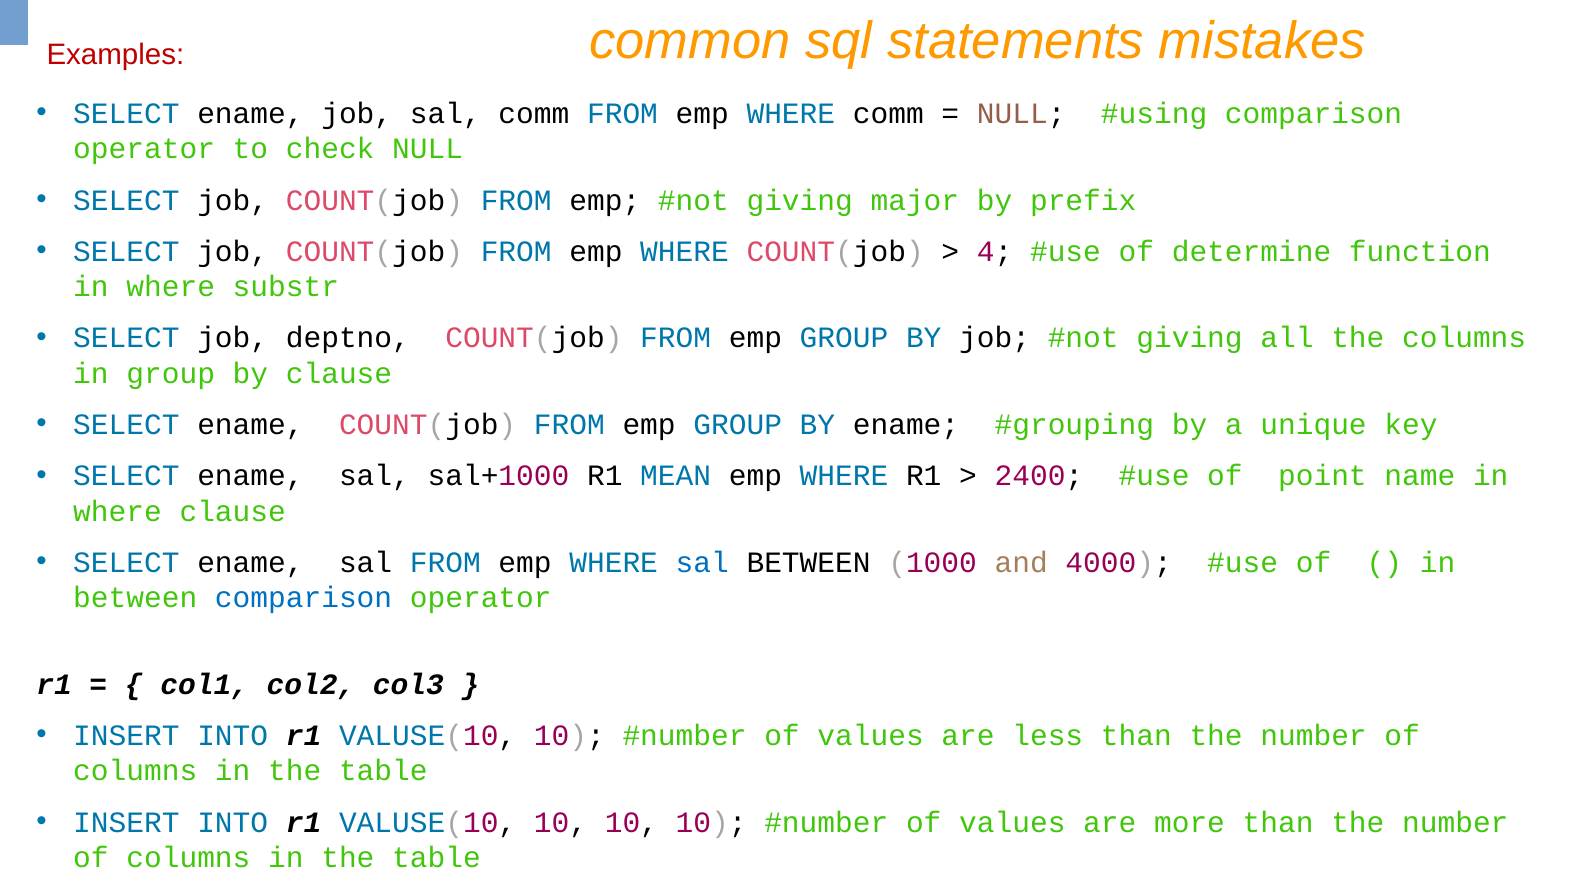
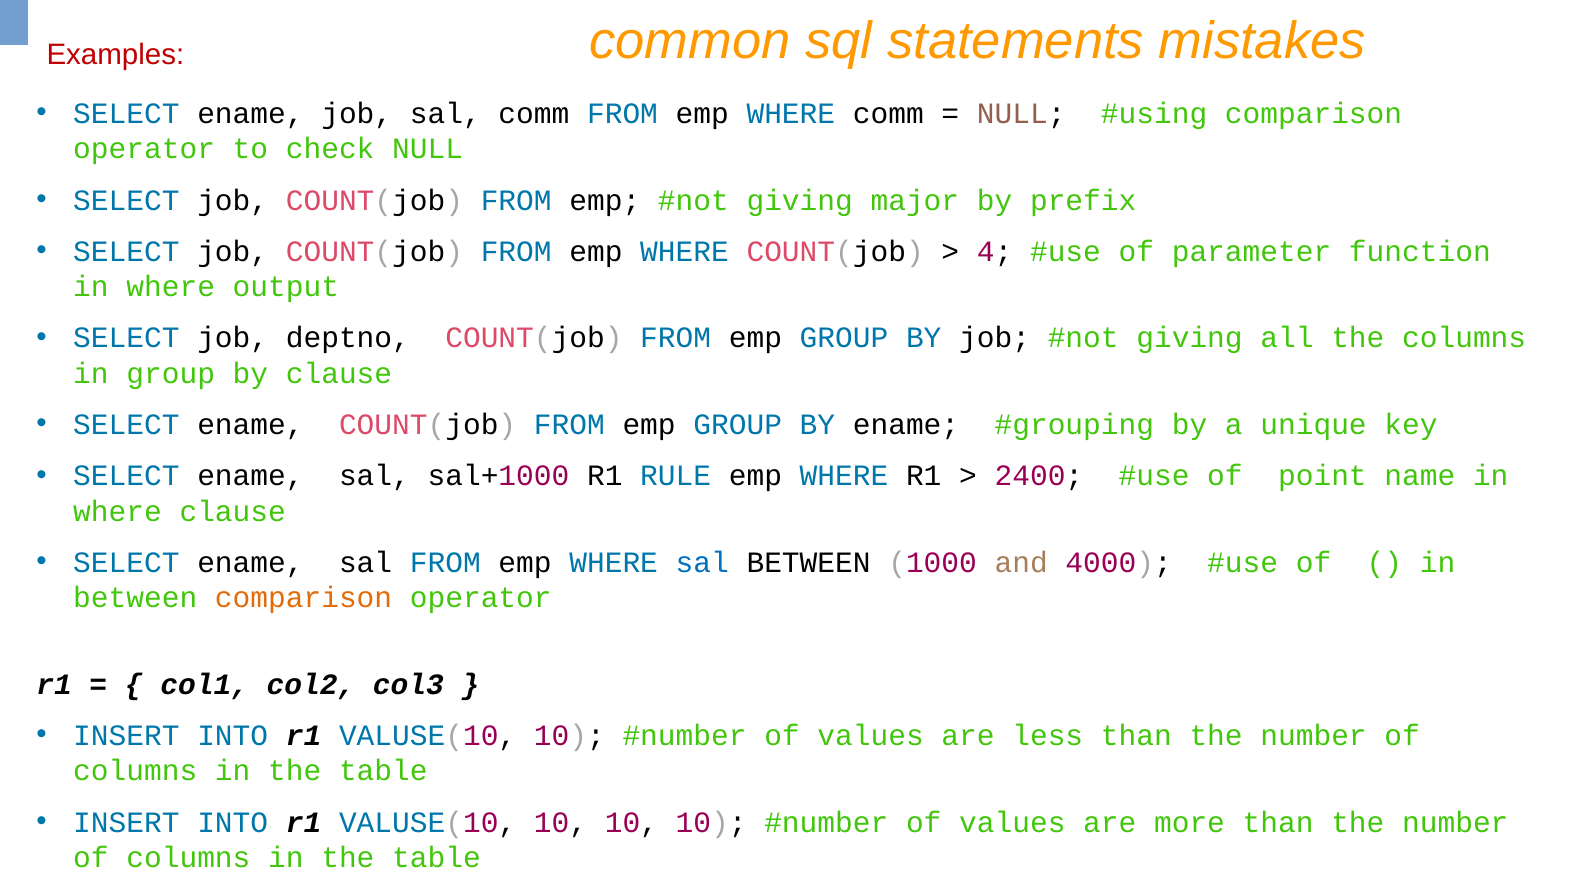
determine: determine -> parameter (1252, 252)
substr: substr -> output (286, 287)
MEAN: MEAN -> RULE (676, 476)
comparison colour: blue -> orange (304, 598)
